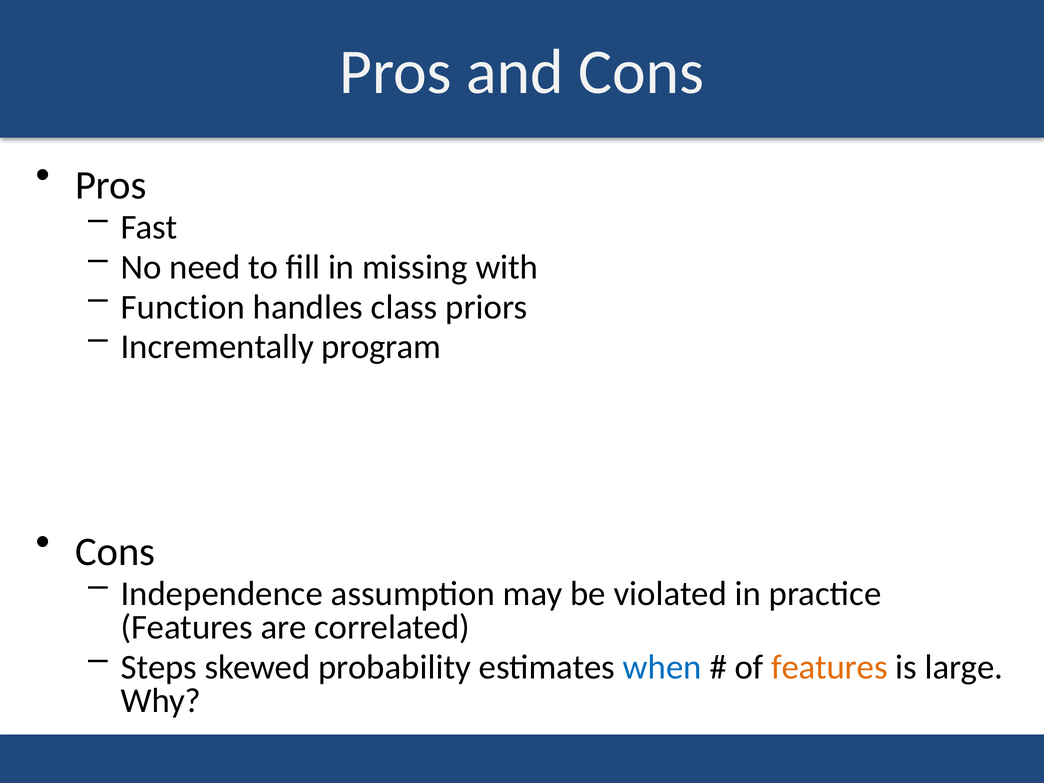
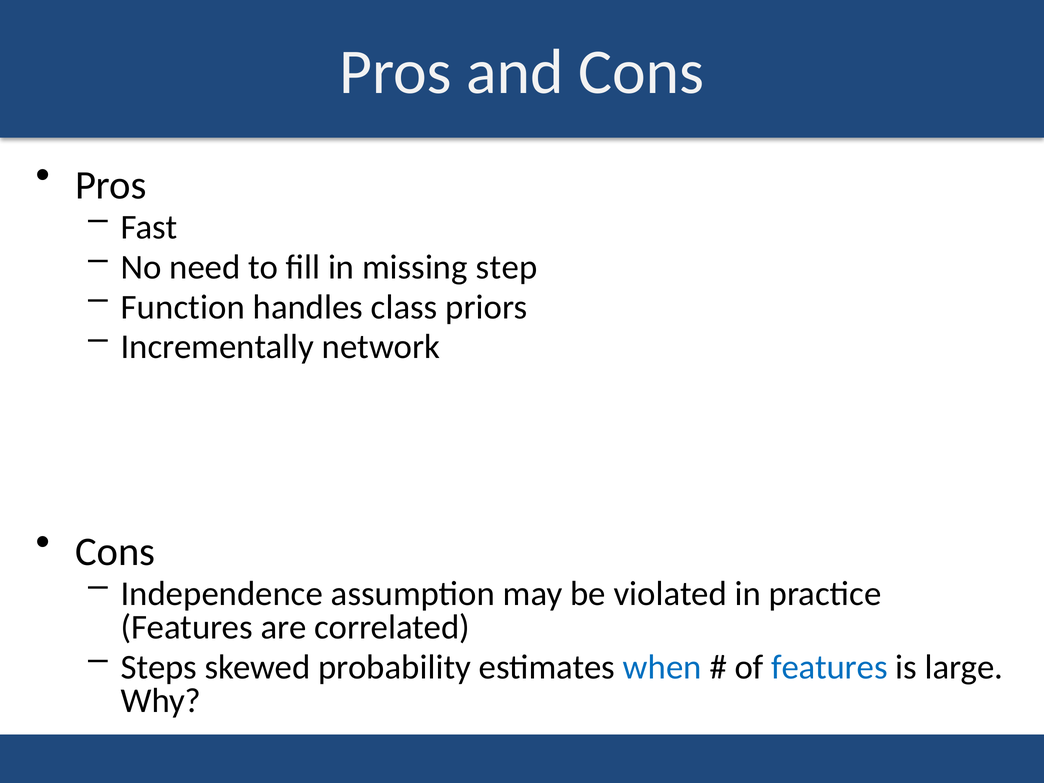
with: with -> step (507, 267)
program: program -> network (381, 347)
features colour: orange -> blue (830, 667)
